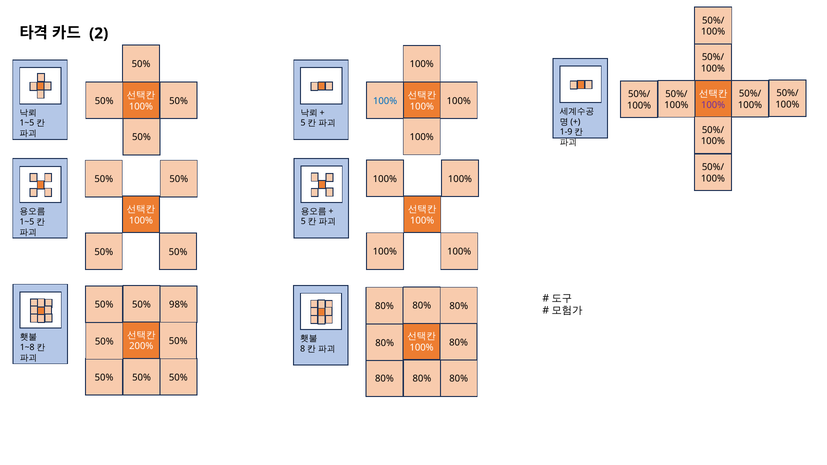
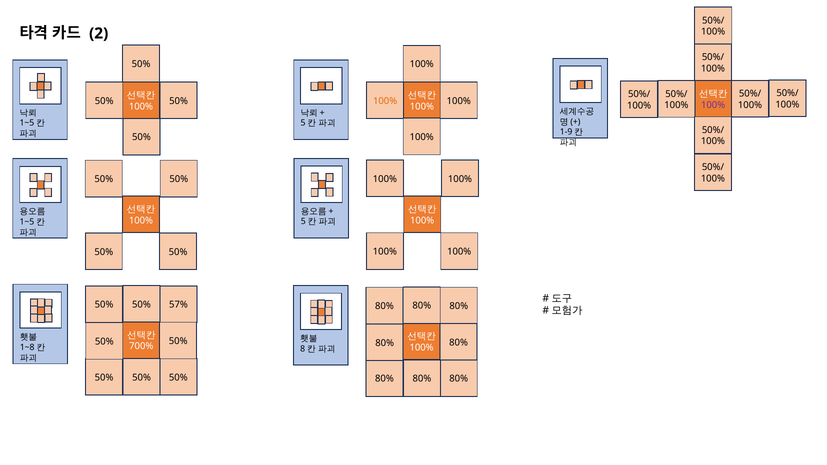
100% colour: blue -> orange (385, 101)
98%: 98% -> 57% (178, 305)
200%: 200% -> 700% (141, 346)
